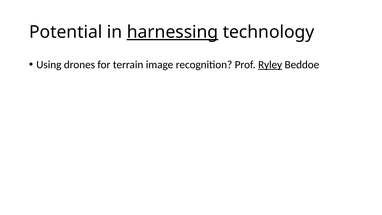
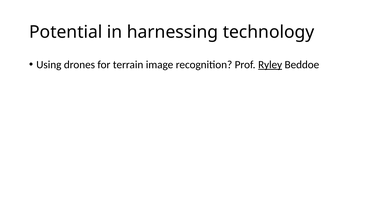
harnessing underline: present -> none (173, 32)
